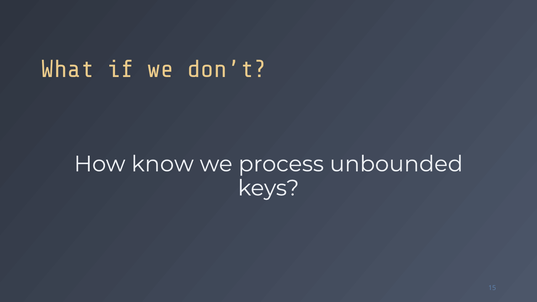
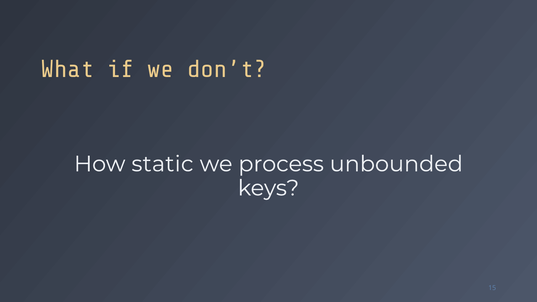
know: know -> static (162, 164)
